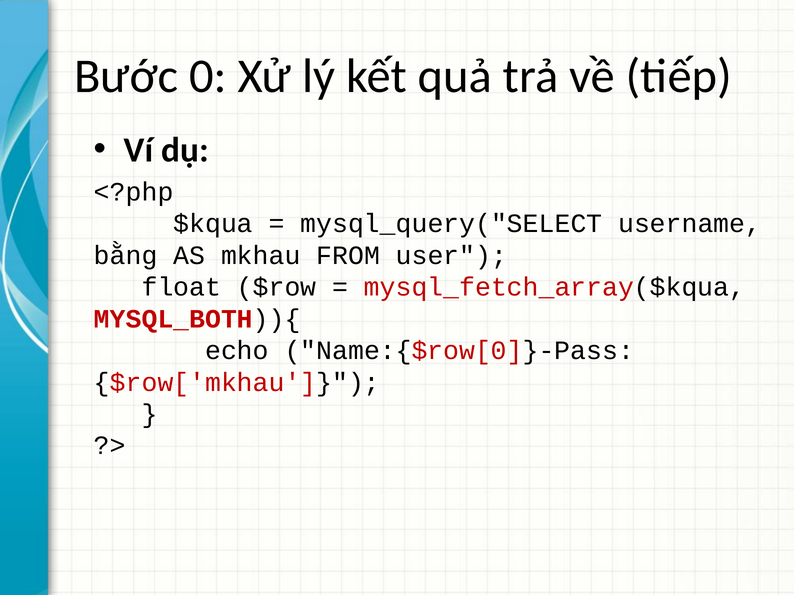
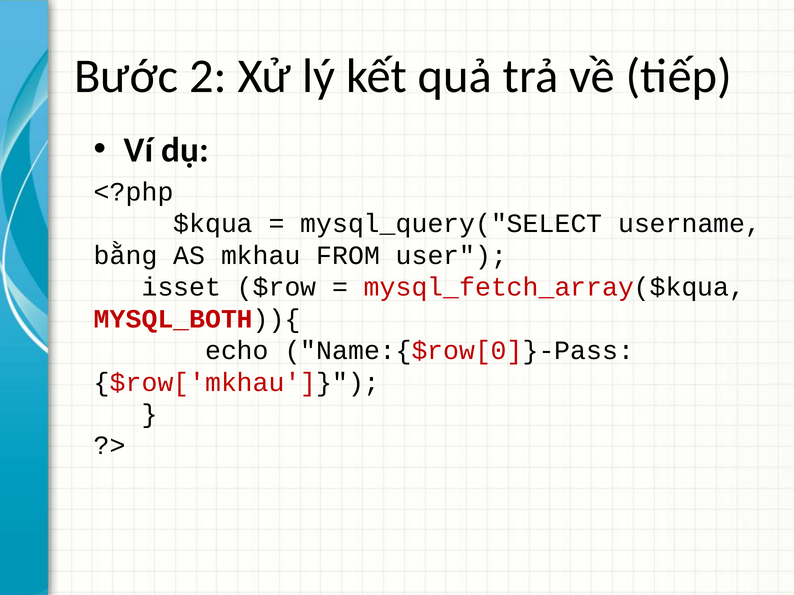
0: 0 -> 2 (208, 76)
float: float -> isset (181, 287)
